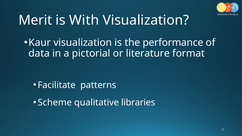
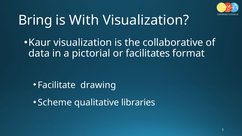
Merit: Merit -> Bring (35, 20)
performance: performance -> collaborative (173, 43)
literature: literature -> facilitates (148, 53)
patterns: patterns -> drawing (98, 85)
